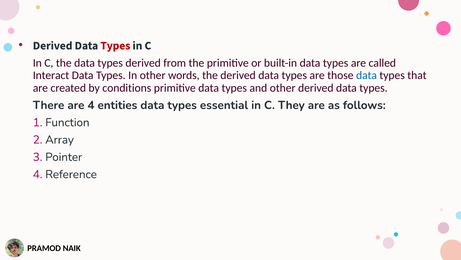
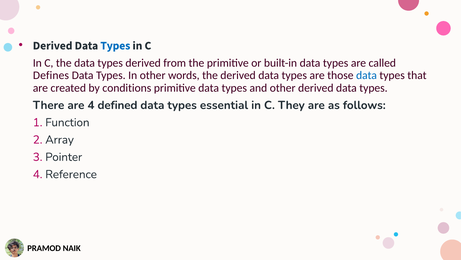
Types colour: red -> blue (115, 46)
Interact: Interact -> Defines (51, 75)
entities: entities -> defined (117, 105)
